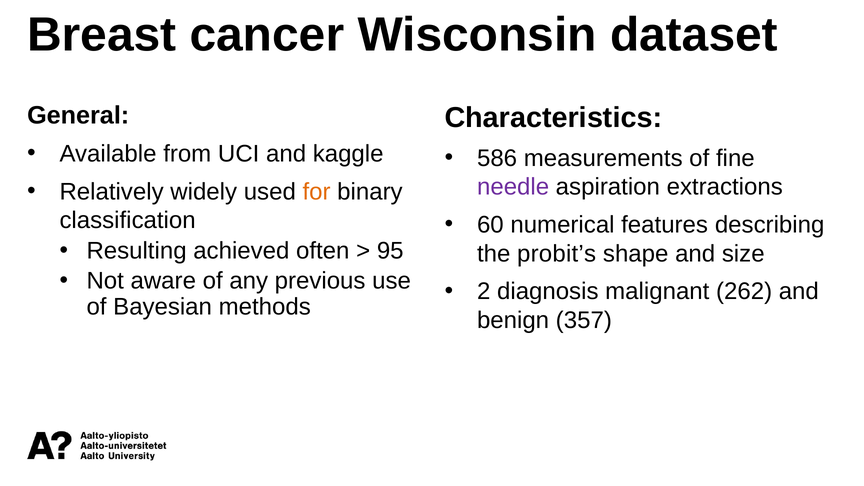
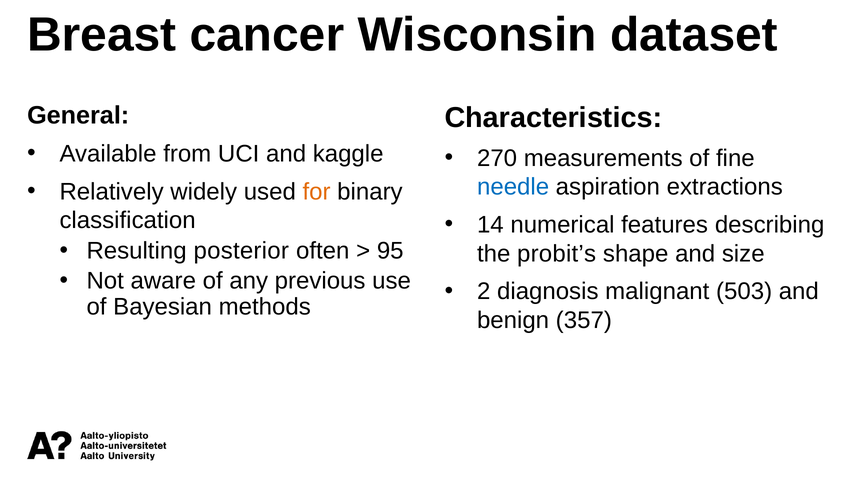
586: 586 -> 270 (497, 158)
needle colour: purple -> blue (513, 187)
60: 60 -> 14 (490, 225)
achieved: achieved -> posterior (241, 251)
262: 262 -> 503 (744, 292)
